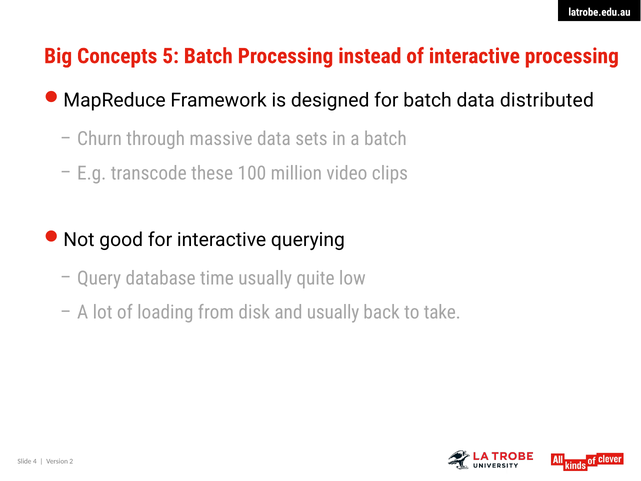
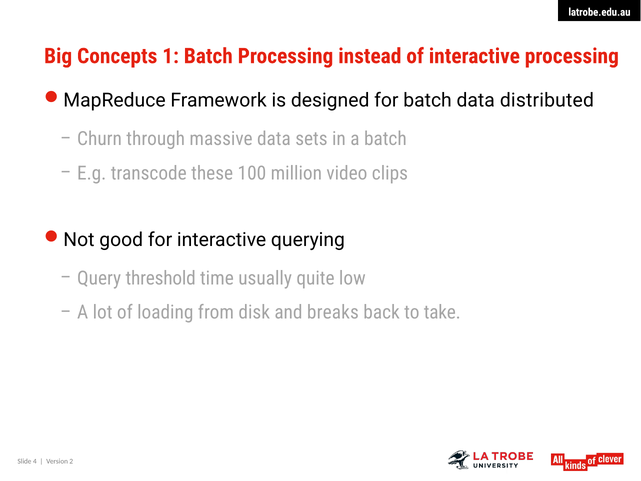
5: 5 -> 1 (171, 56)
database: database -> threshold (161, 278)
and usually: usually -> breaks (333, 312)
